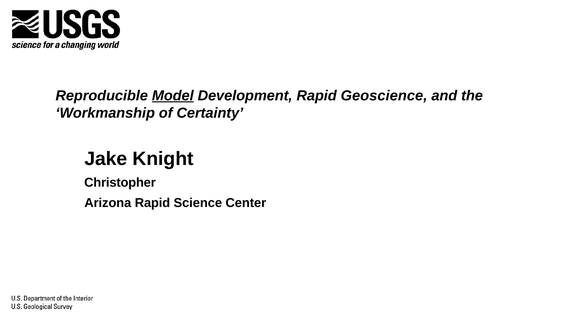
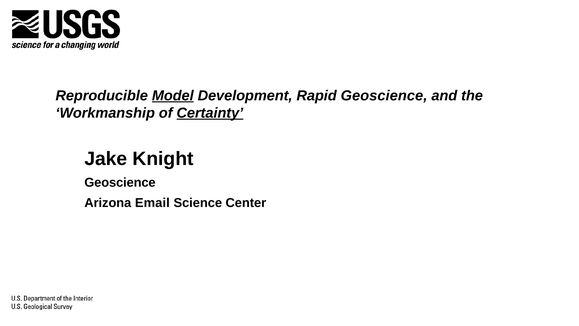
Certainty underline: none -> present (210, 113)
Christopher: Christopher -> Geoscience (120, 182)
Arizona Rapid: Rapid -> Email (152, 203)
